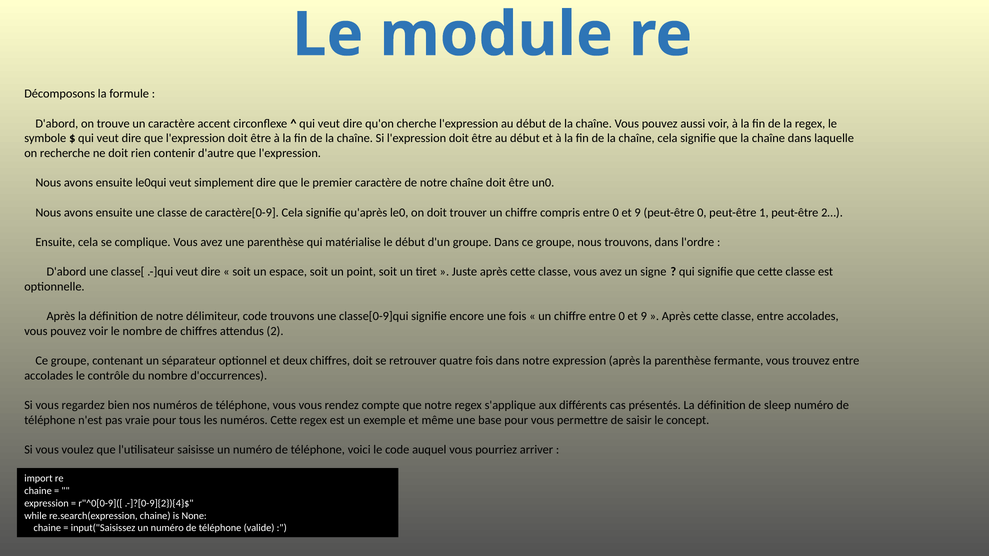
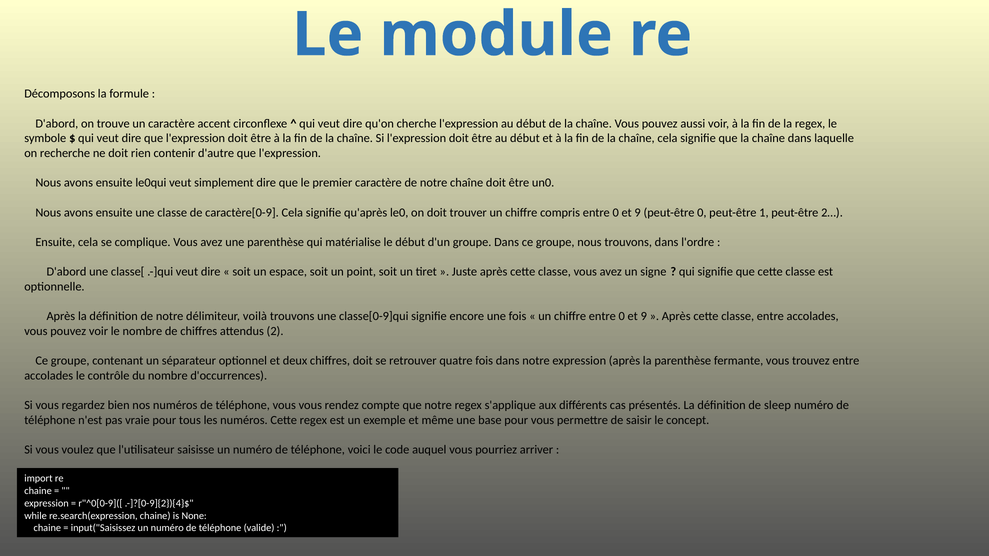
délimiteur code: code -> voilà (255, 316)
